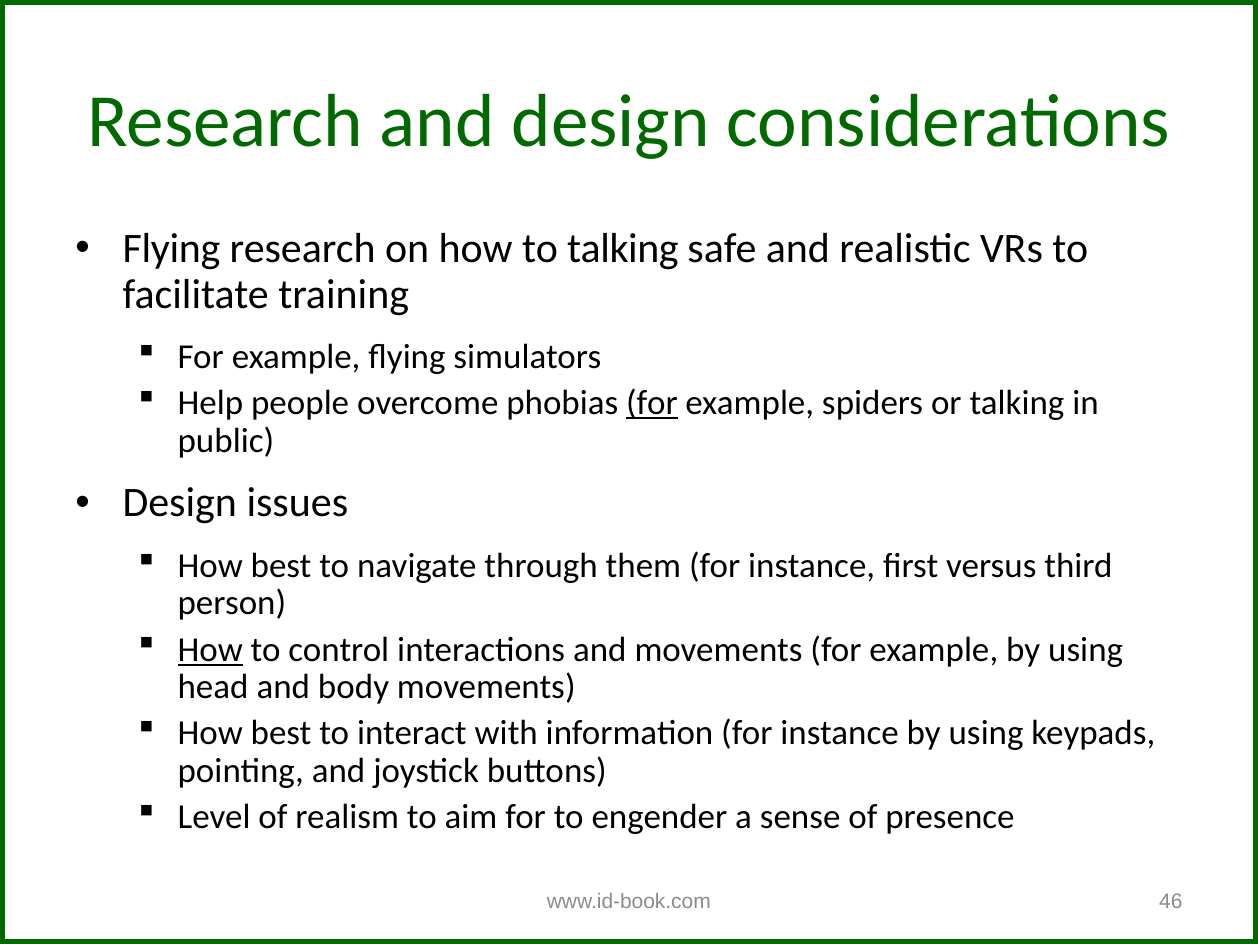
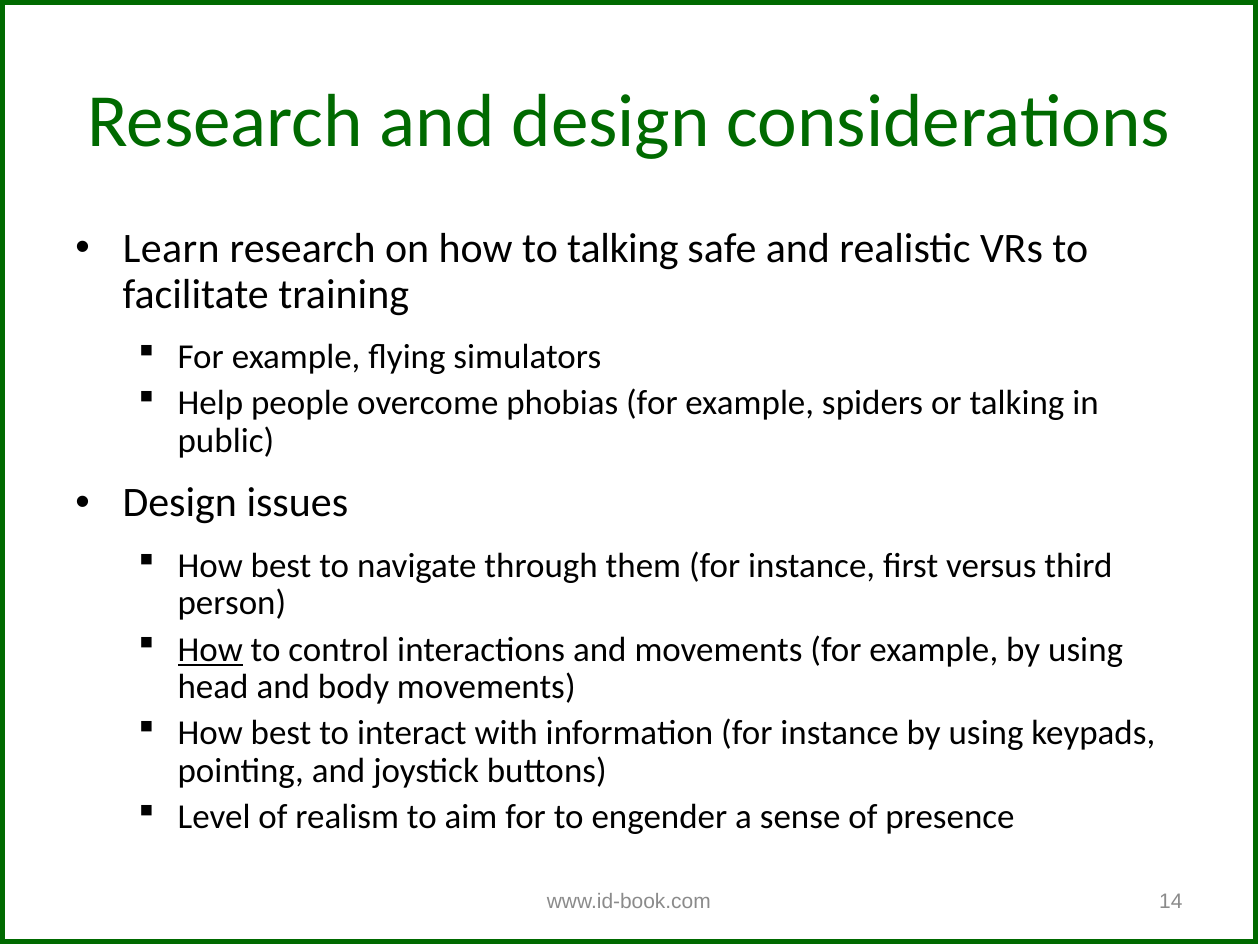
Flying: Flying -> Learn (171, 249)
for underline: present -> none (652, 403)
46: 46 -> 14 (1171, 901)
